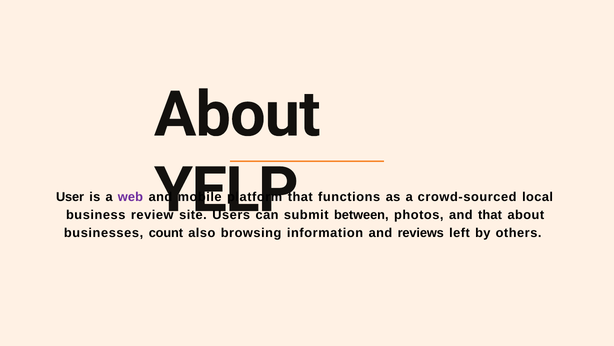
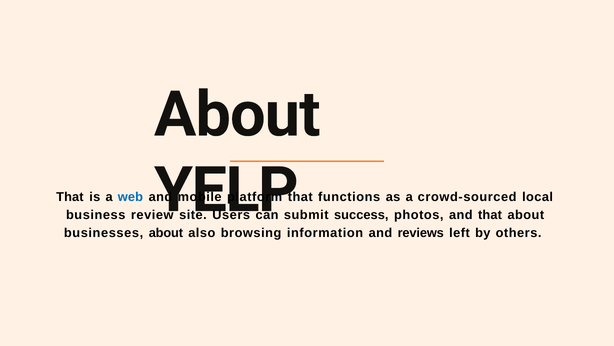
User: User -> That (70, 197)
web colour: purple -> blue (130, 197)
between: between -> success (361, 214)
businesses count: count -> about (166, 232)
